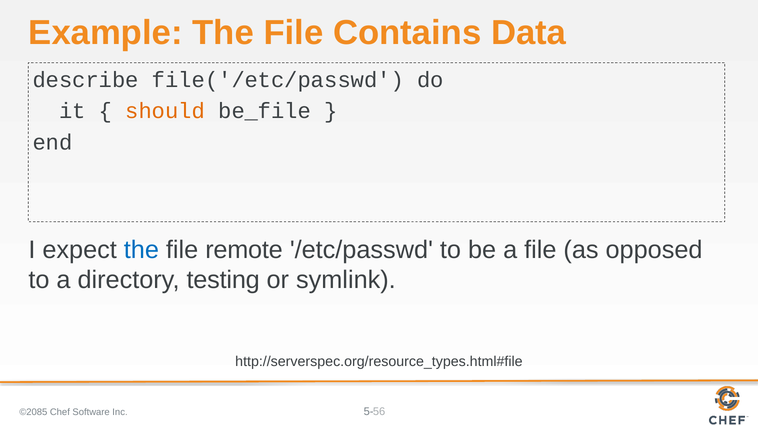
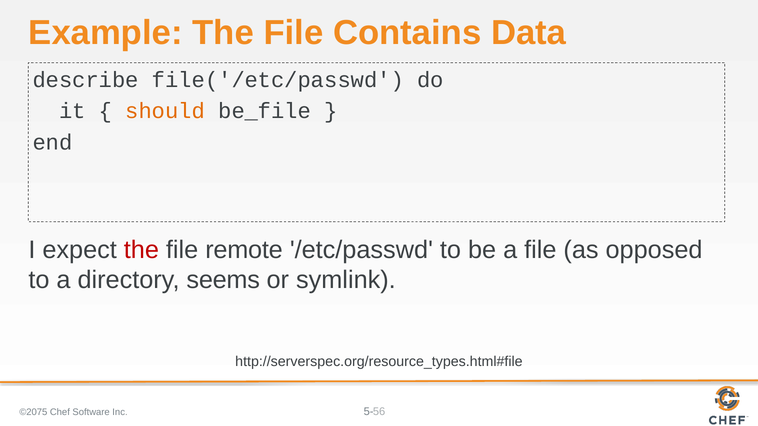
the colour: blue -> red (141, 250)
testing: testing -> seems (223, 280)
©2085: ©2085 -> ©2075 (33, 413)
